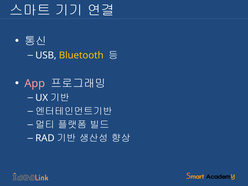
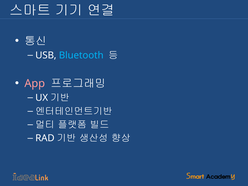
Bluetooth colour: yellow -> light blue (81, 55)
